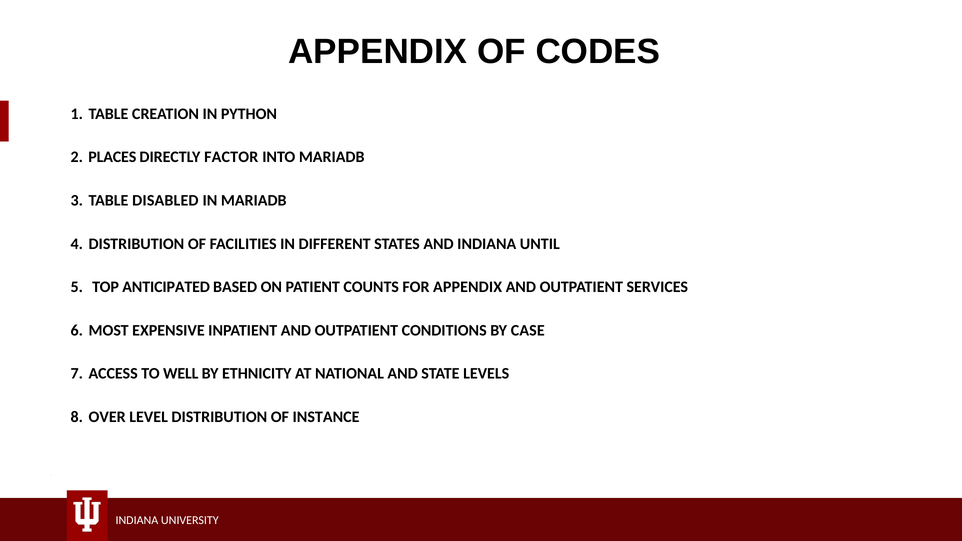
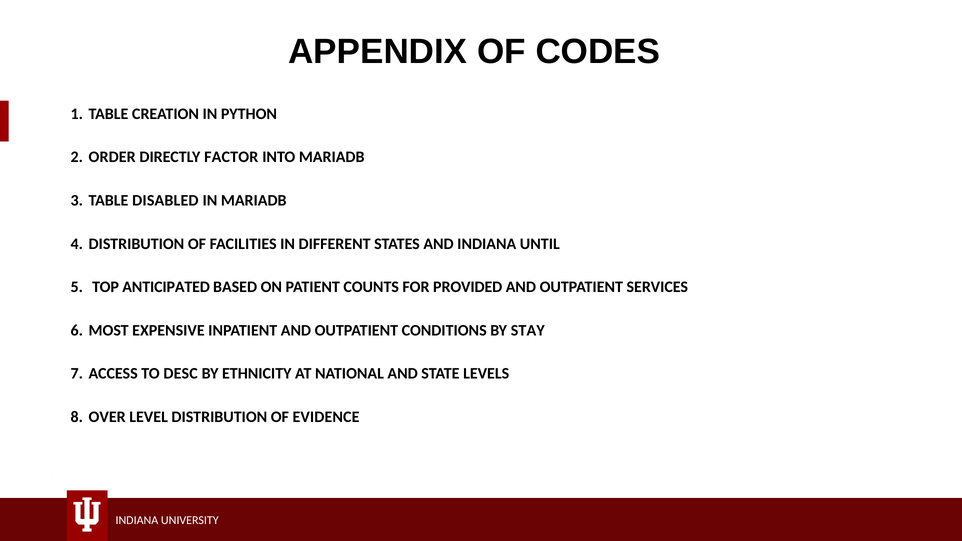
PLACES: PLACES -> ORDER (112, 157)
FOR APPENDIX: APPENDIX -> PROVIDED (468, 287)
CASE: CASE -> STAY (528, 330)
WELL: WELL -> DESC (181, 374)
INSTANCE: INSTANCE -> EVIDENCE (326, 417)
